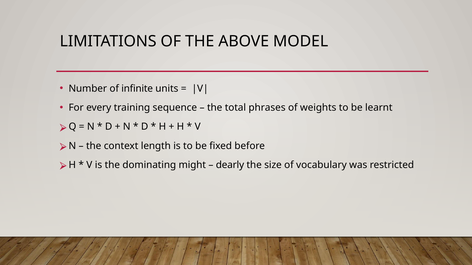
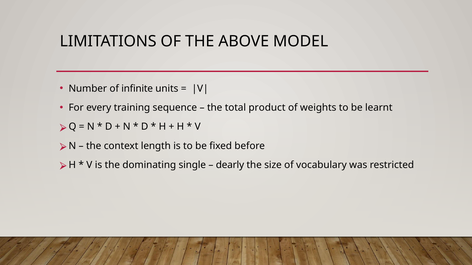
phrases: phrases -> product (267, 108)
might: might -> single (192, 165)
